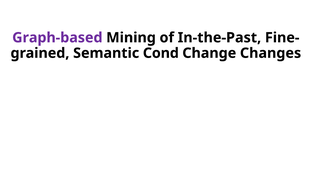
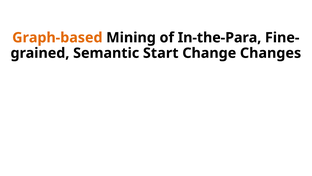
Graph-based colour: purple -> orange (57, 38)
In-the-Past: In-the-Past -> In-the-Para (220, 38)
Cond: Cond -> Start (161, 53)
